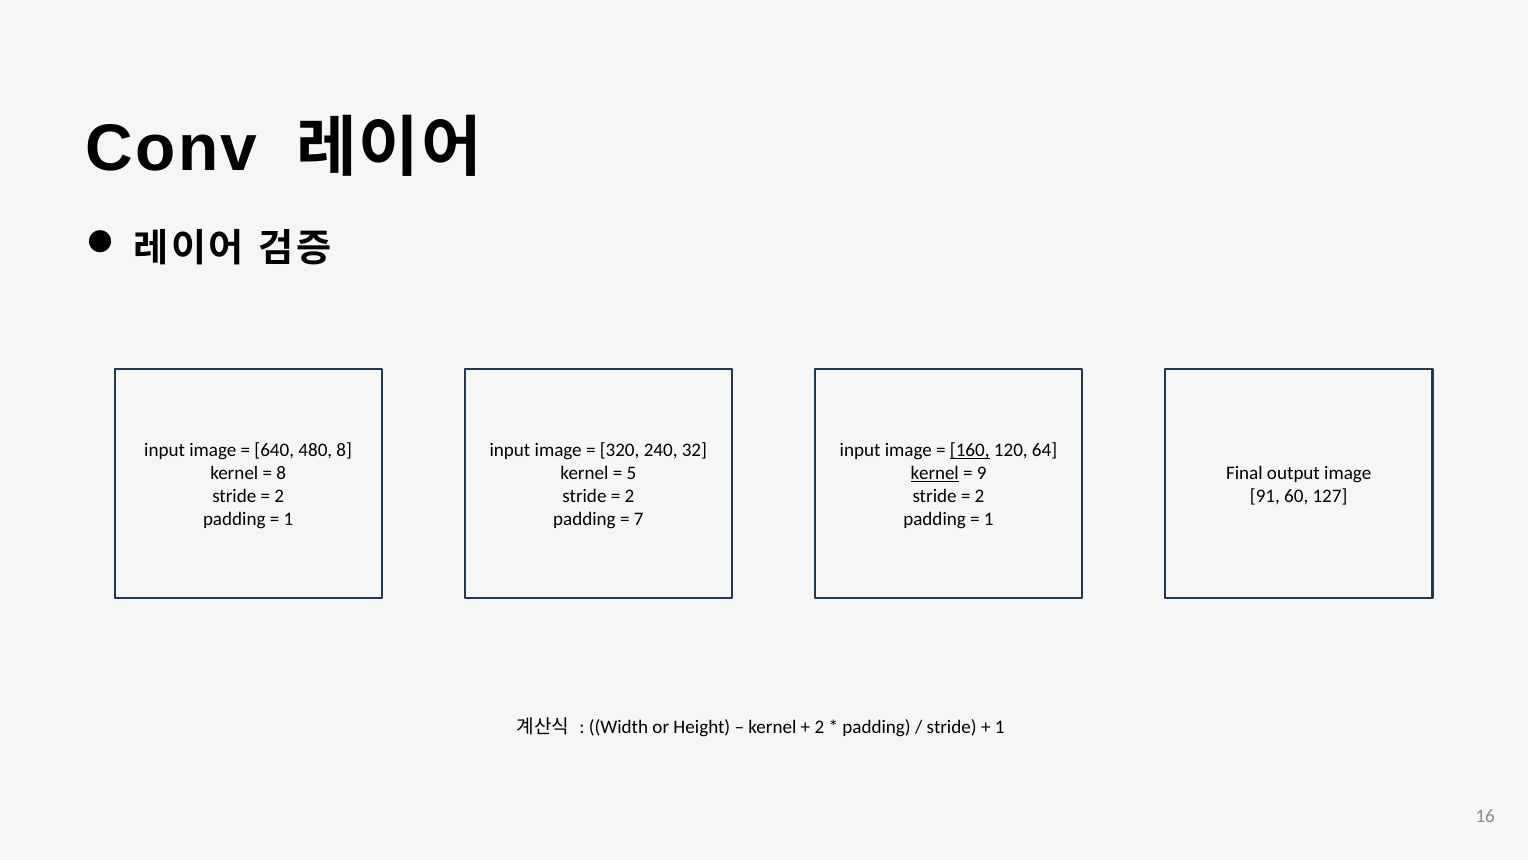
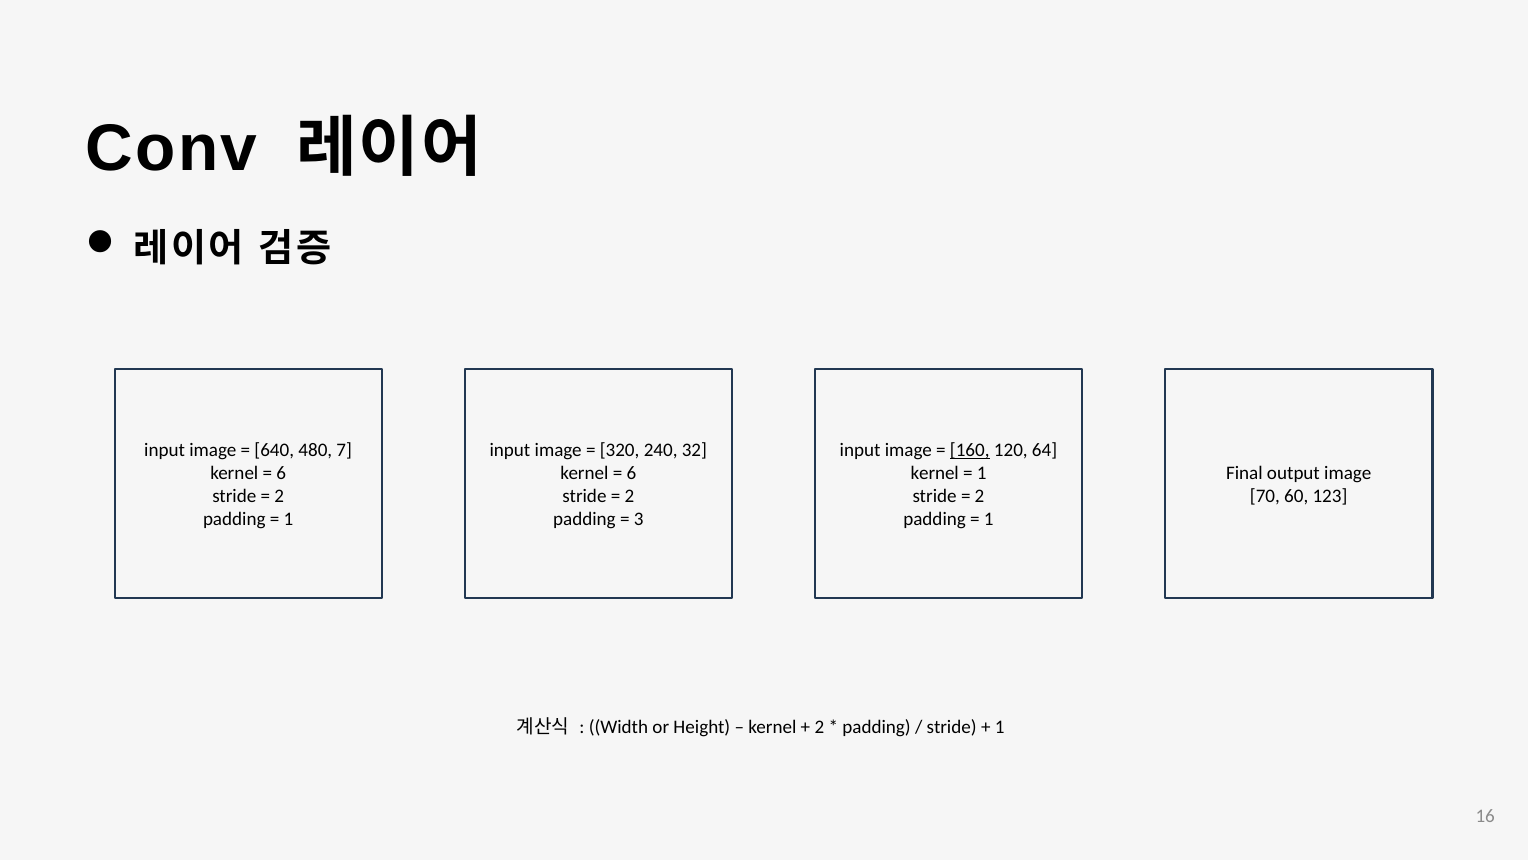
480 8: 8 -> 7 (344, 450)
8: 8 -> 6 (281, 473)
5: 5 -> 6 (631, 473)
kernel underline: present -> none (935, 473)
9: 9 -> 1 (982, 473)
91: 91 -> 70 (1265, 496)
127: 127 -> 123 (1330, 496)
7: 7 -> 3 (639, 519)
